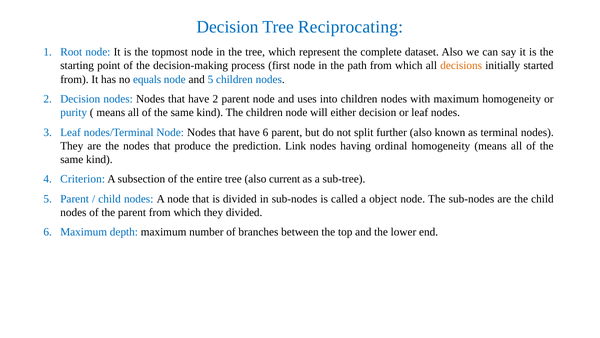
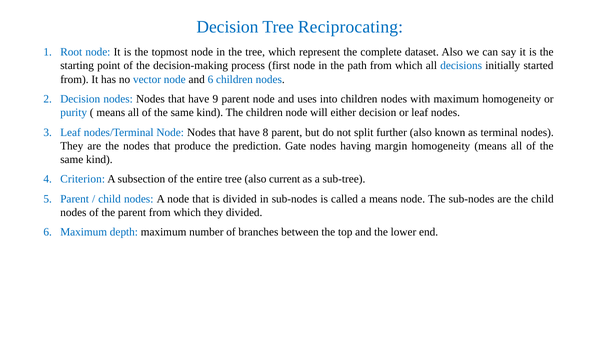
decisions colour: orange -> blue (461, 66)
equals: equals -> vector (147, 79)
and 5: 5 -> 6 (210, 79)
have 2: 2 -> 9 (215, 99)
have 6: 6 -> 8 (266, 132)
Link: Link -> Gate (296, 146)
ordinal: ordinal -> margin (391, 146)
a object: object -> means (383, 199)
